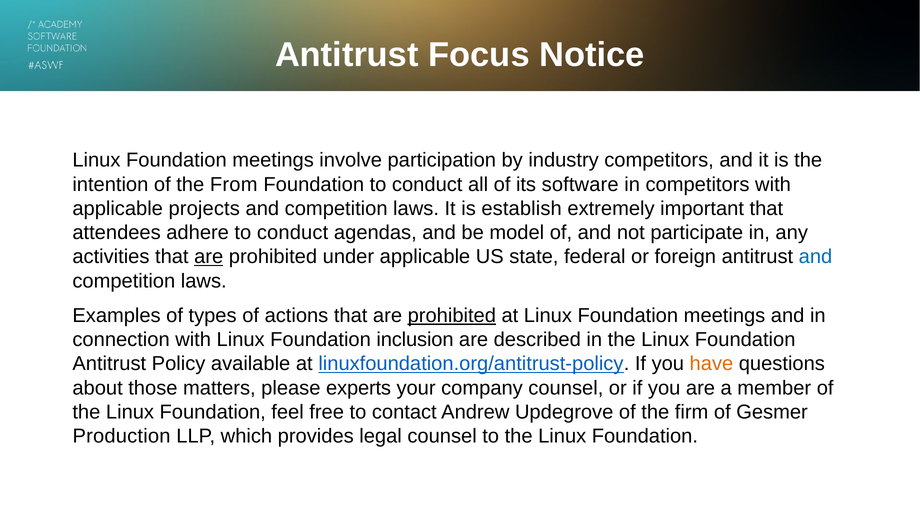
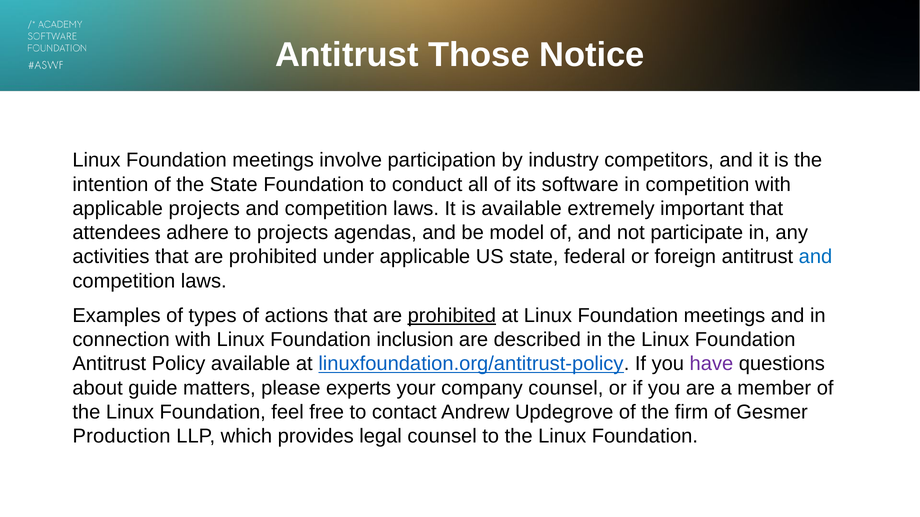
Focus: Focus -> Those (479, 55)
the From: From -> State (234, 185)
in competitors: competitors -> competition (697, 185)
is establish: establish -> available (522, 209)
adhere to conduct: conduct -> projects (293, 233)
are underline: present -> none (209, 257)
have colour: orange -> purple (711, 364)
those: those -> guide (153, 388)
